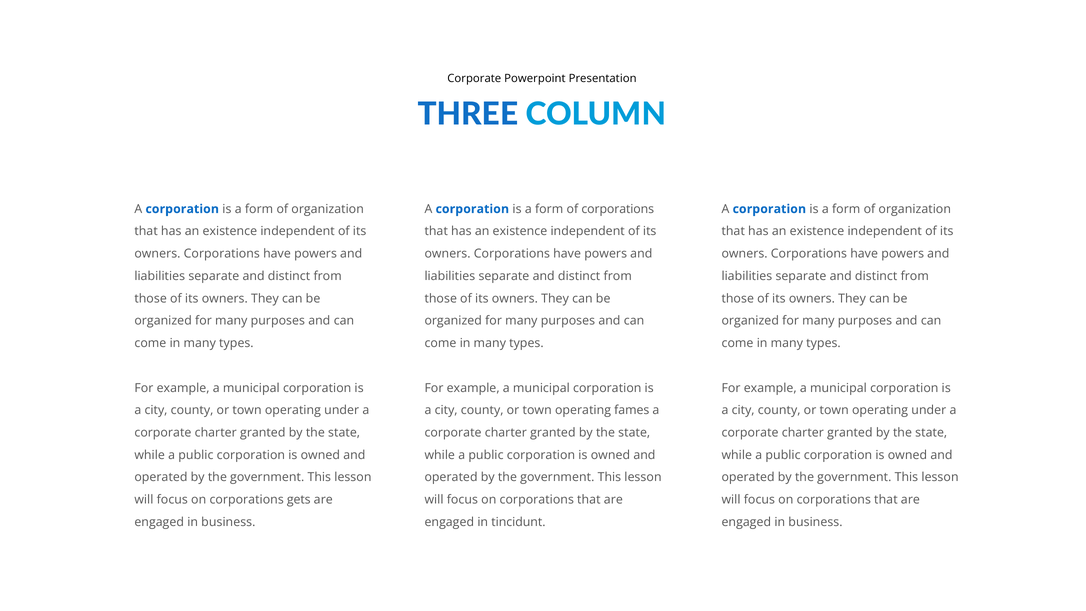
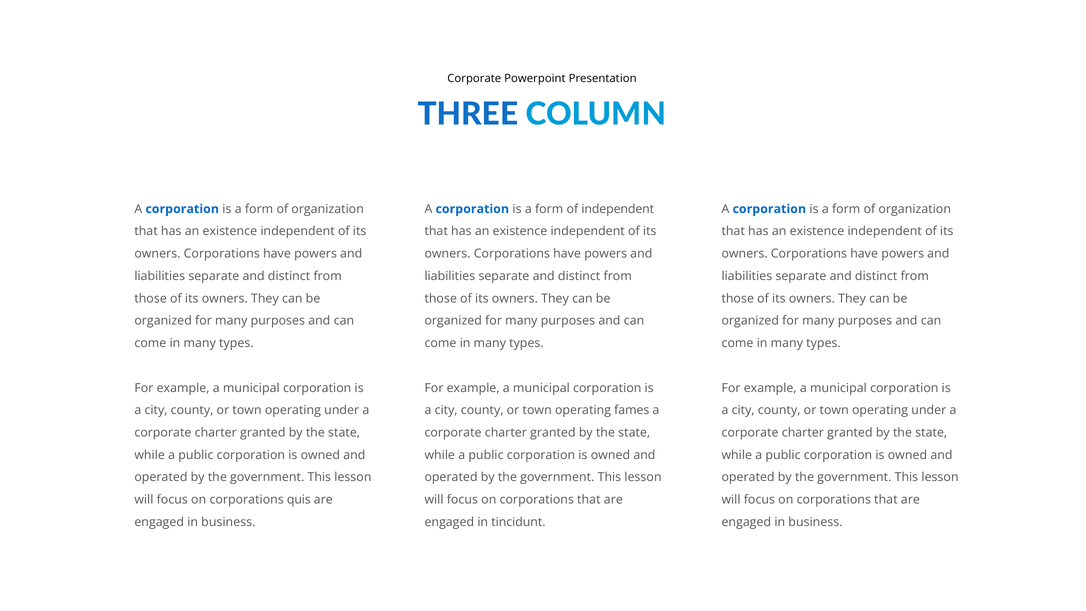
of corporations: corporations -> independent (618, 209)
gets: gets -> quis (299, 500)
